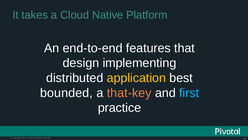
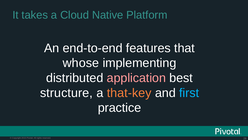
design: design -> whose (81, 63)
application colour: yellow -> pink (136, 78)
bounded: bounded -> structure (66, 93)
